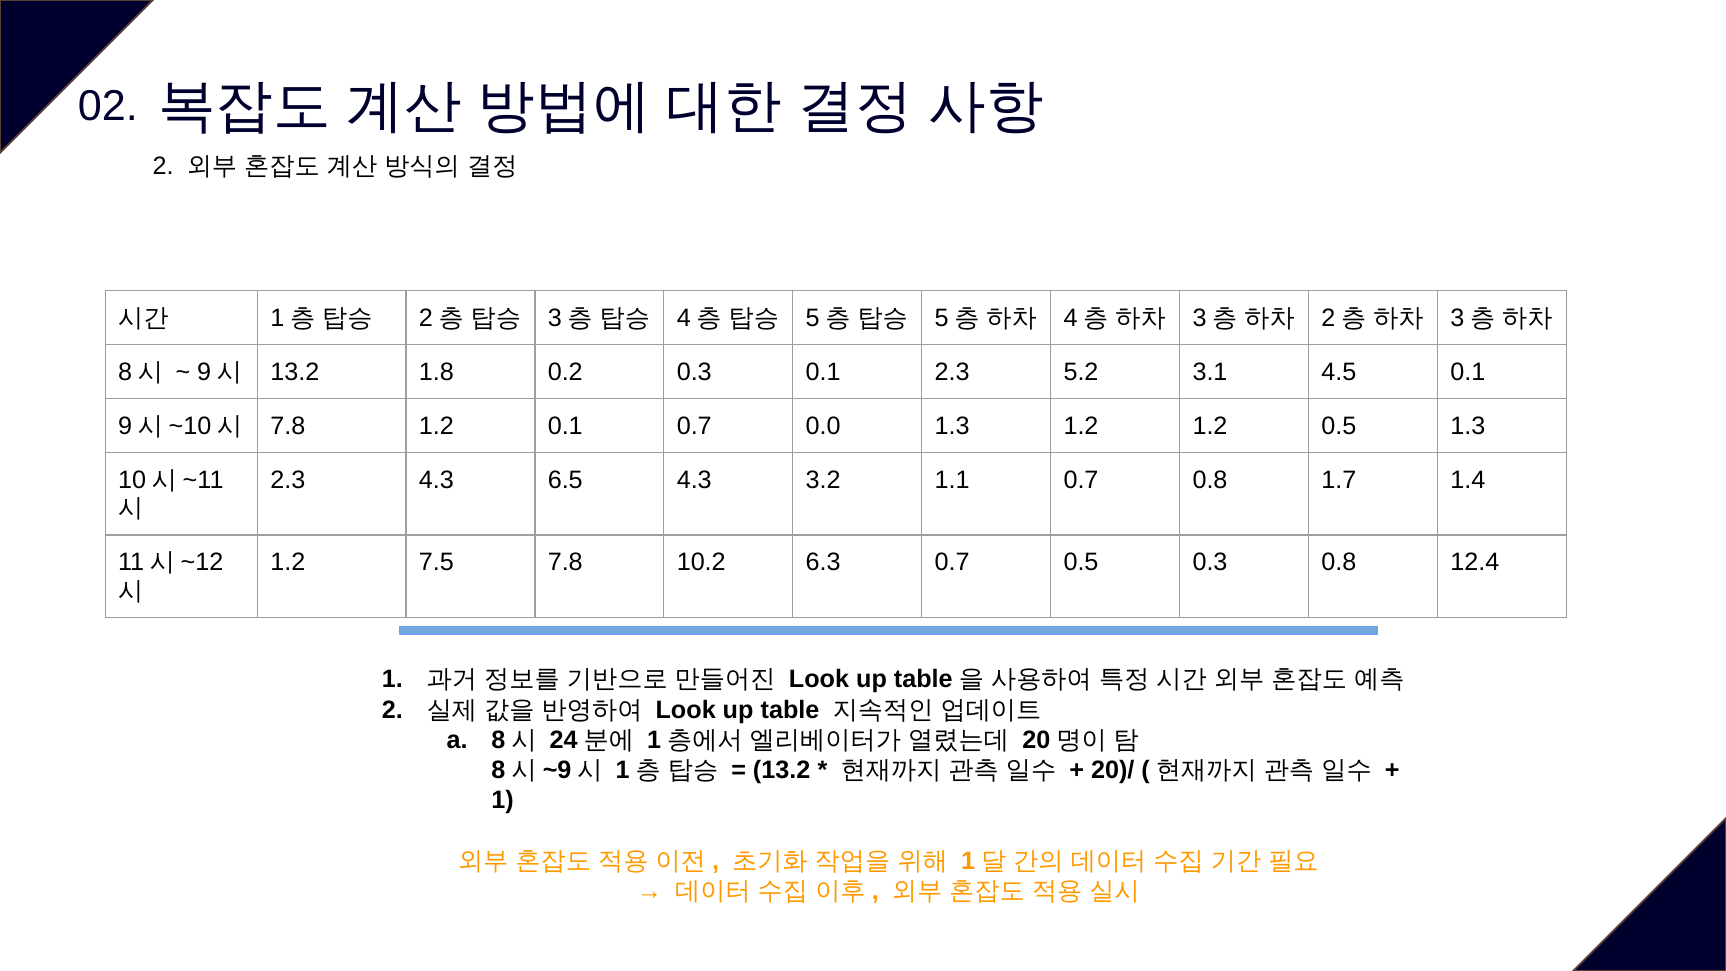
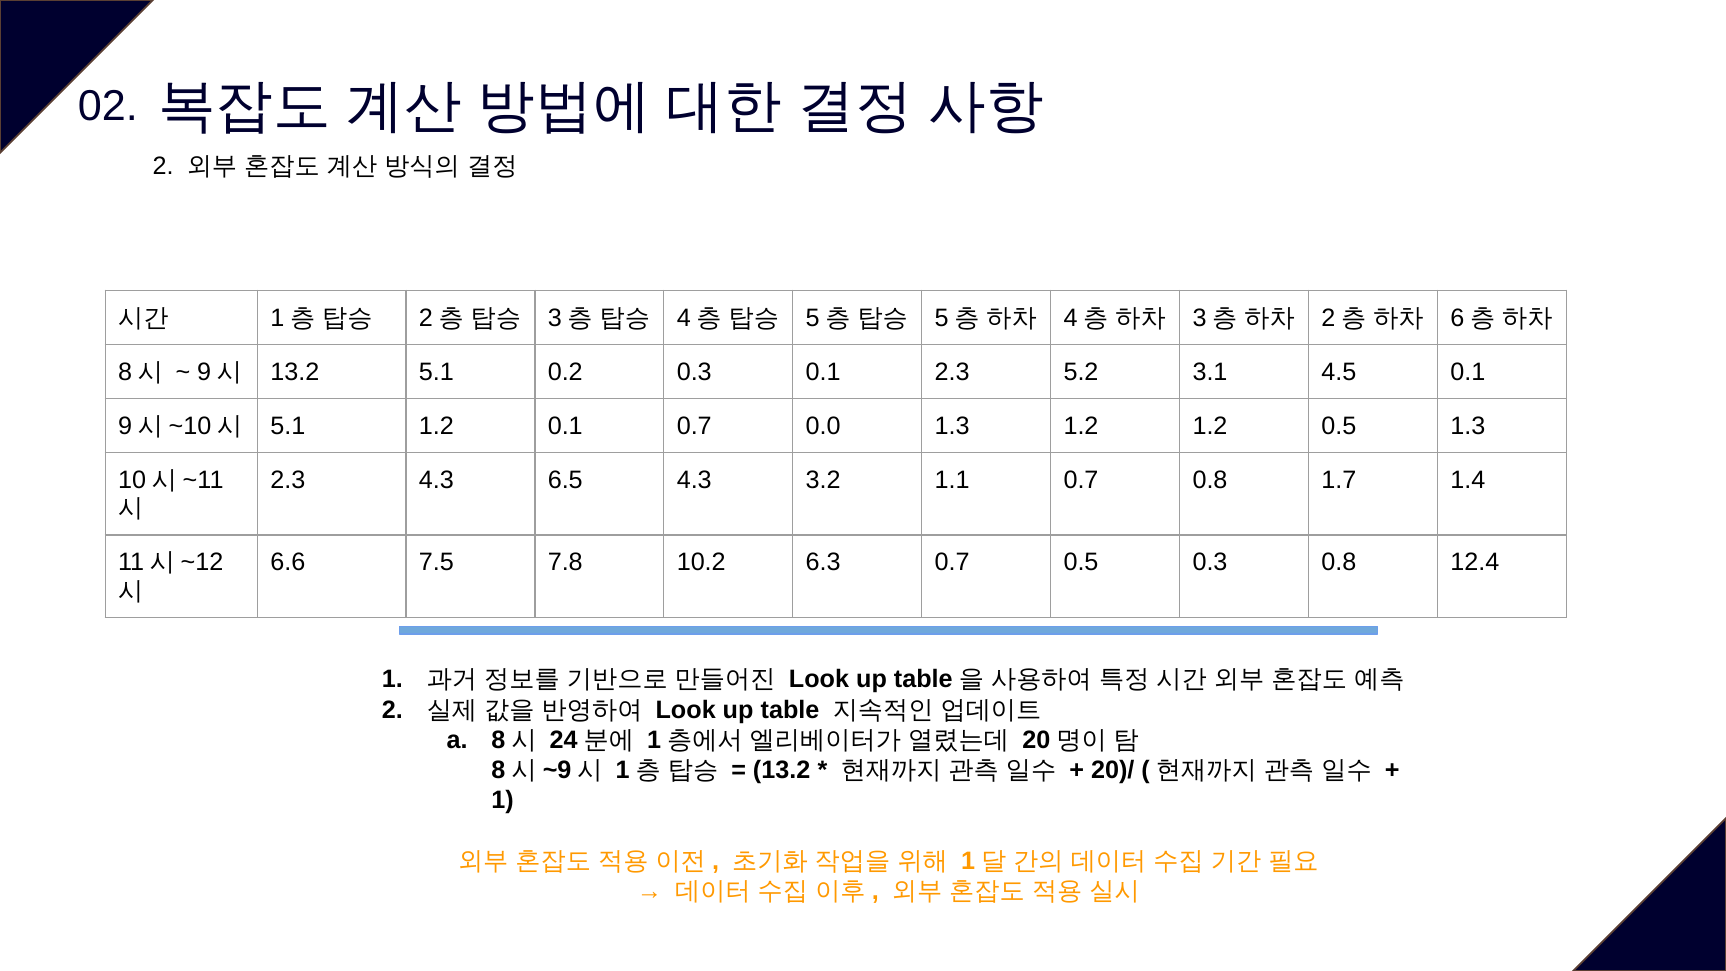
3: 3 -> 6 (1457, 318)
13.2 1.8: 1.8 -> 5.1 (436, 372)
7.8: 7.8 -> 5.1 (288, 426)
1.2: 1.2 -> 6.6 (288, 562)
